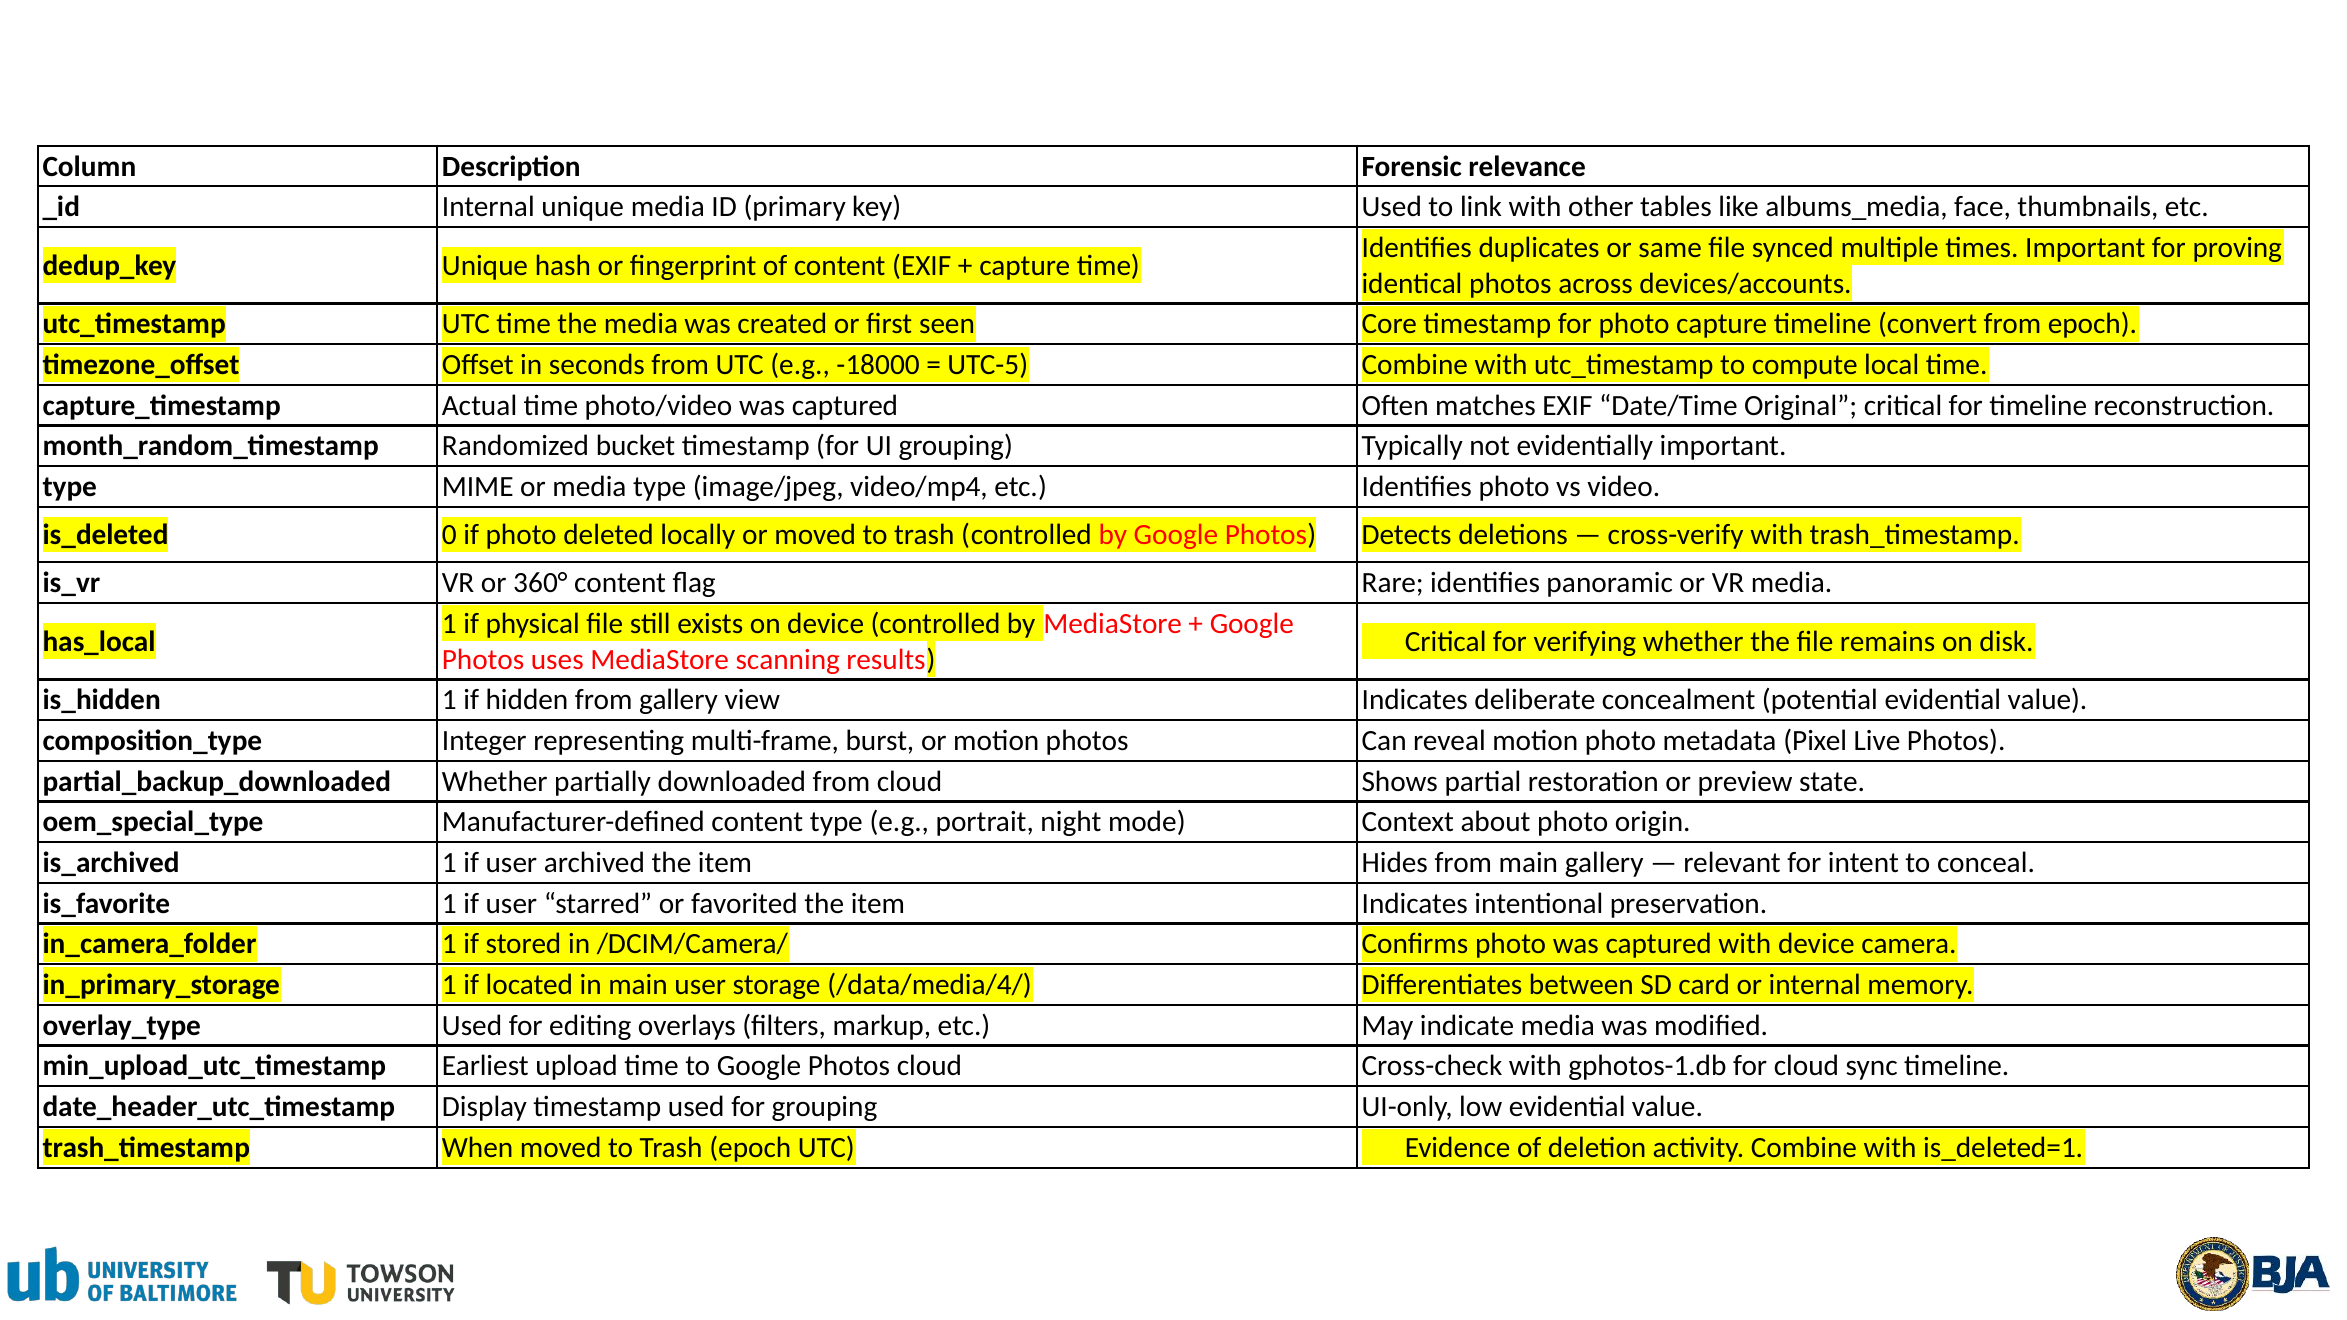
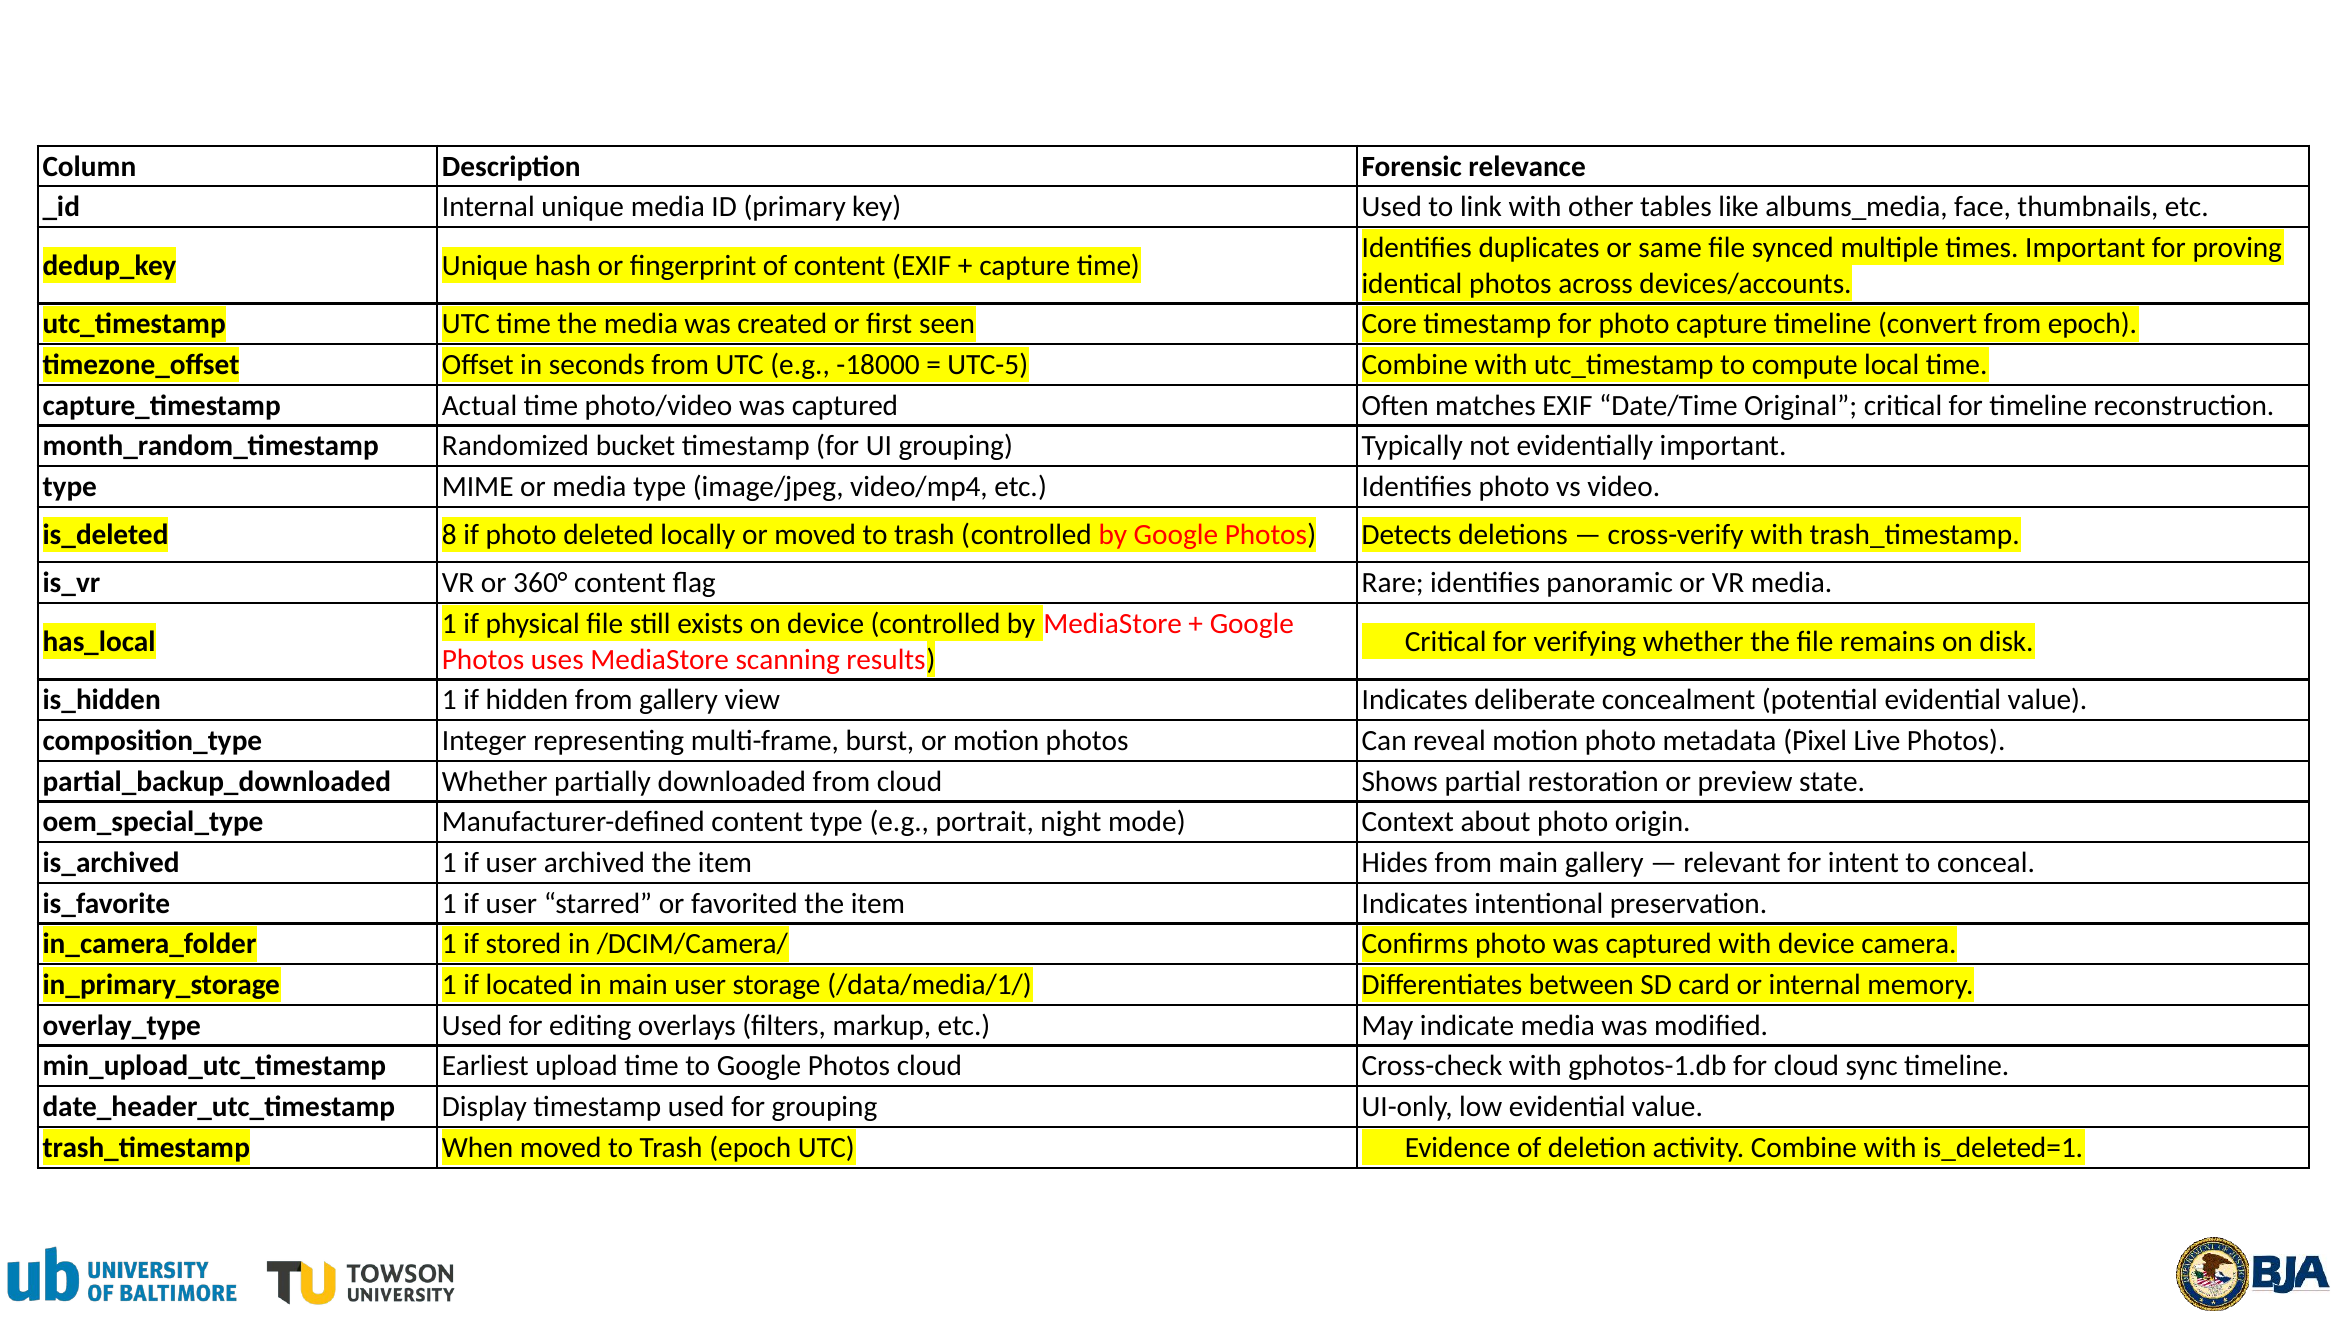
0: 0 -> 8 (449, 535)
/data/media/4/: /data/media/4/ -> /data/media/1/ (930, 985)
